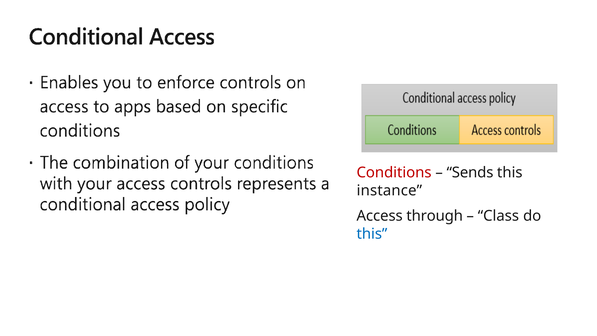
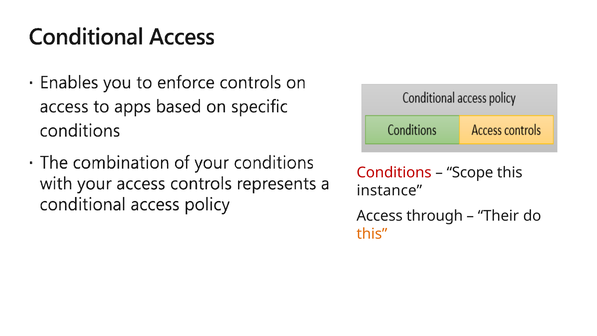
Sends: Sends -> Scope (470, 173)
Class: Class -> Their (498, 216)
this colour: blue -> orange (372, 234)
